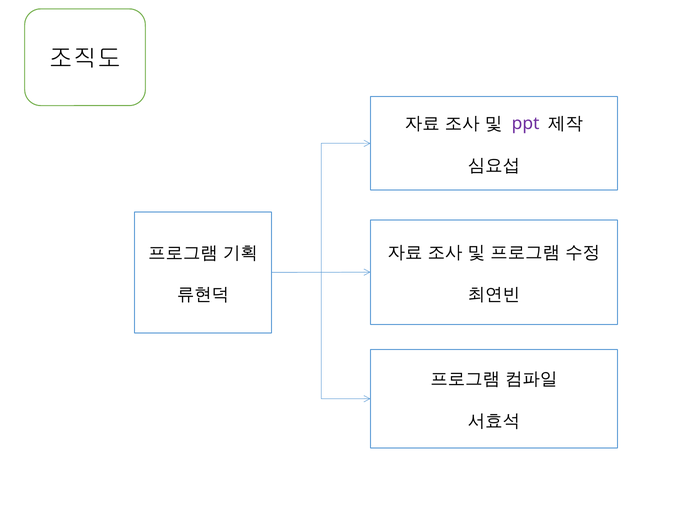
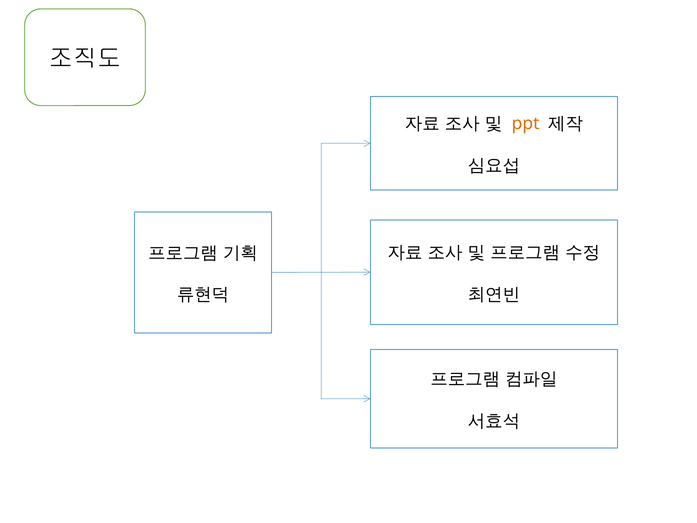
ppt colour: purple -> orange (526, 124)
